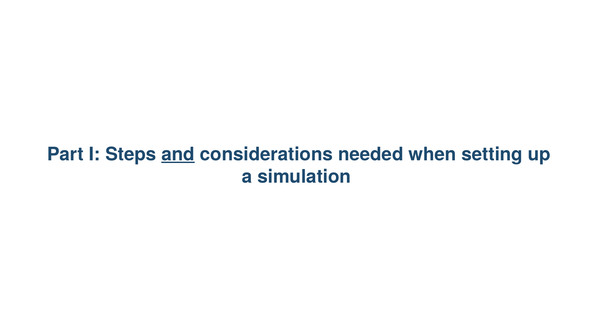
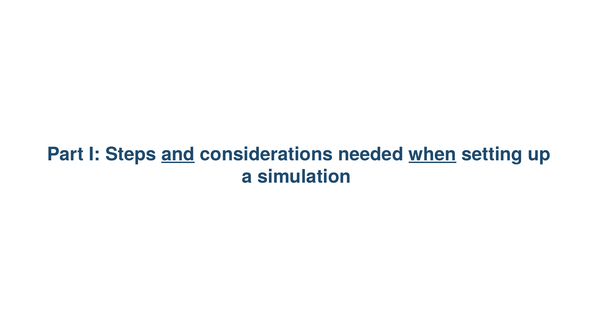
when underline: none -> present (433, 154)
